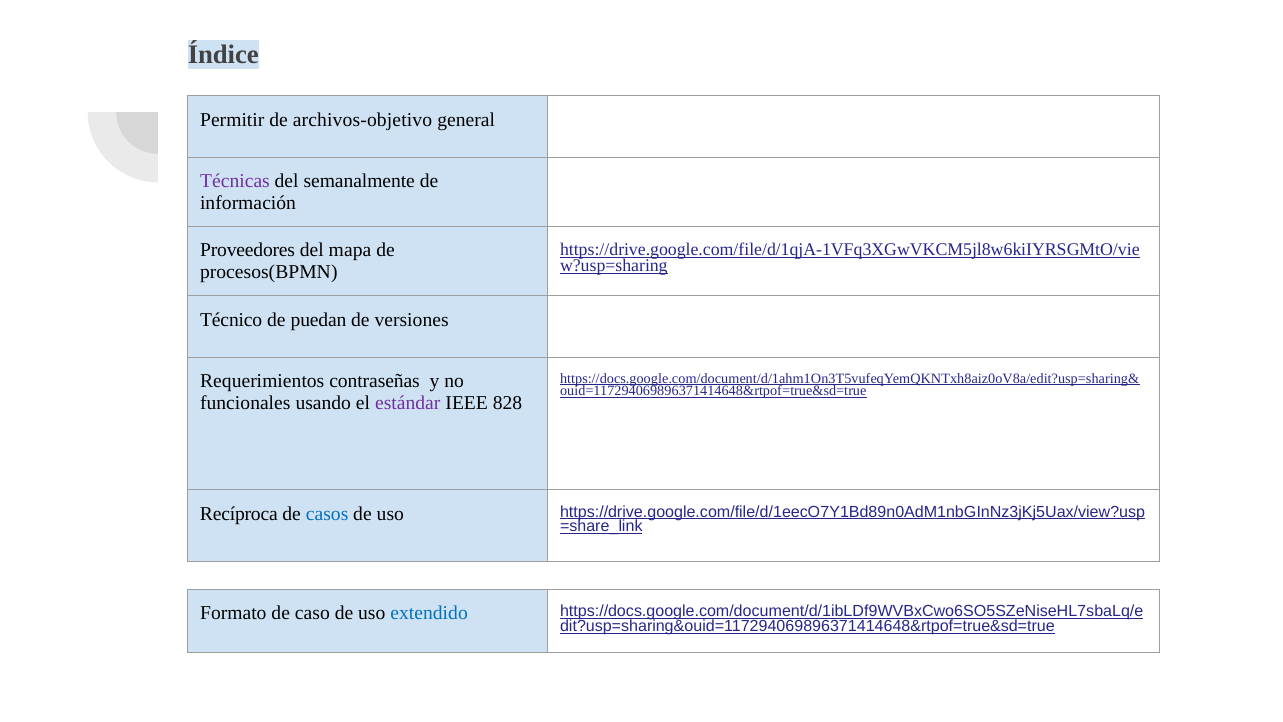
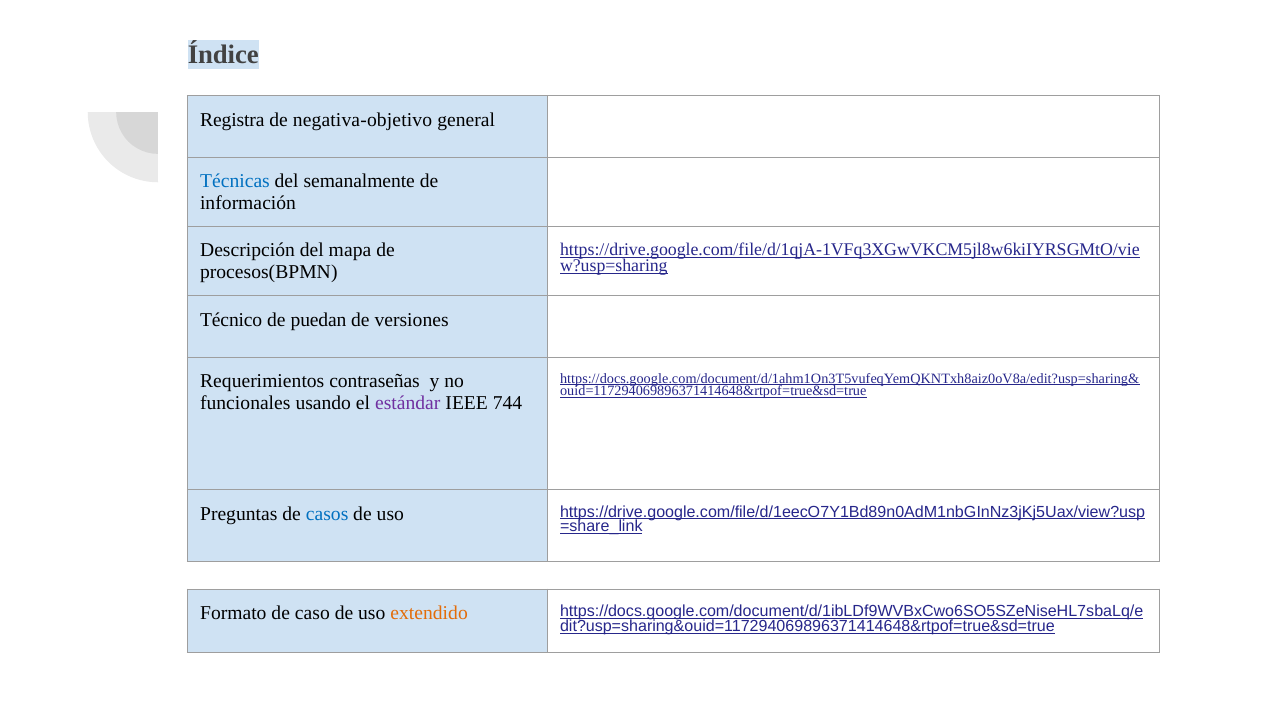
Permitir: Permitir -> Registra (232, 120)
archivos-objetivo: archivos-objetivo -> negativa-objetivo (363, 120)
Técnicas colour: purple -> blue (235, 181)
Proveedores: Proveedores -> Descripción (248, 250)
828: 828 -> 744 (508, 403)
Recíproca: Recíproca -> Preguntas (239, 513)
extendido colour: blue -> orange (429, 613)
